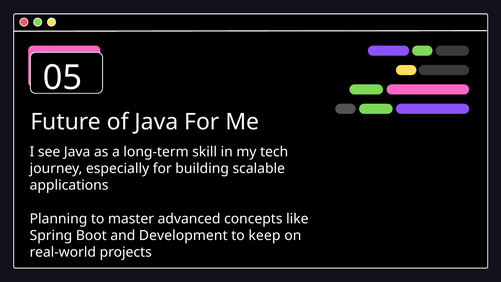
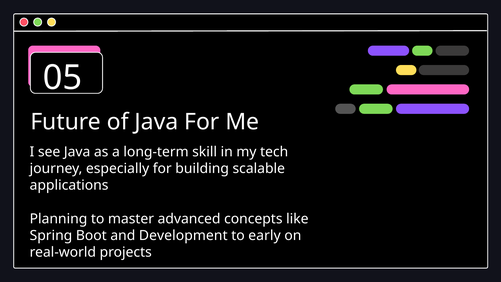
keep: keep -> early (265, 235)
